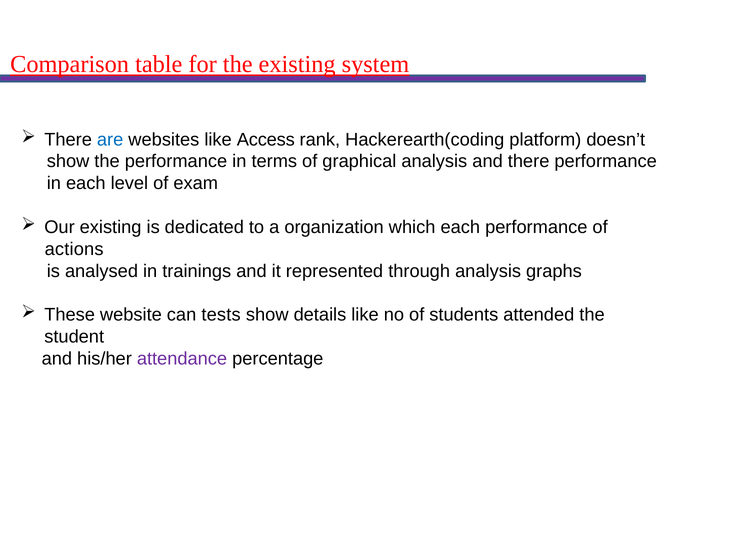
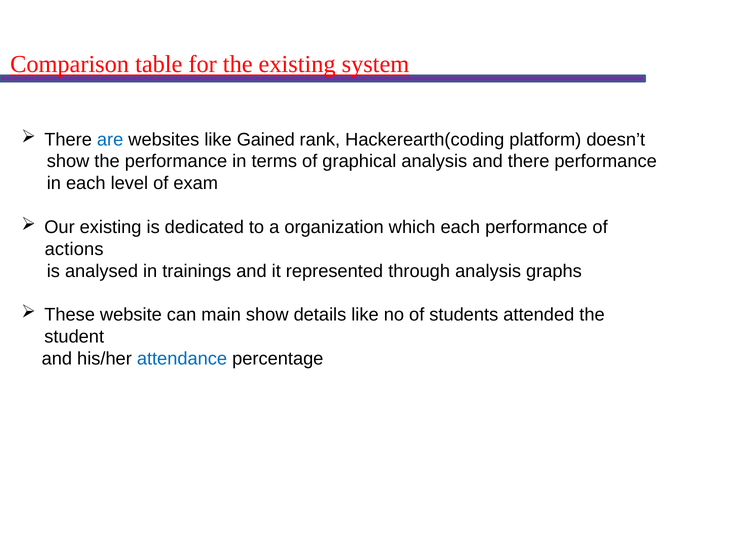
Access: Access -> Gained (266, 139)
tests: tests -> main (221, 315)
attendance colour: purple -> blue (182, 358)
